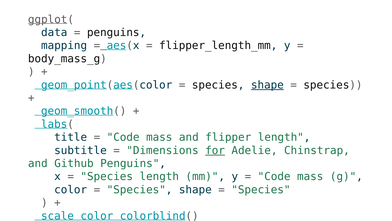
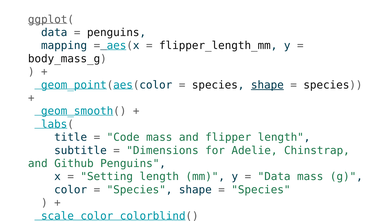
for underline: present -> none (215, 150)
Species: Species -> Setting (107, 176)
Code: Code -> Data (274, 176)
